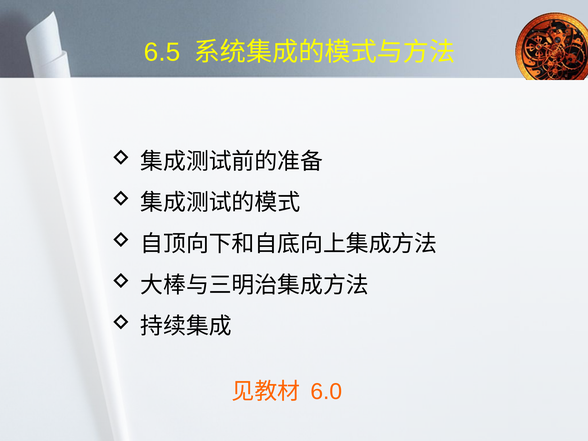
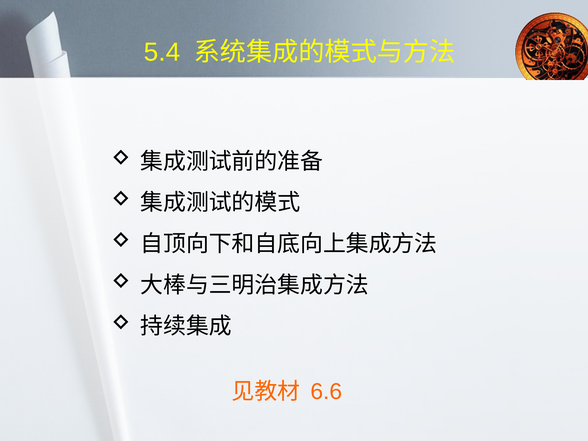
6.5: 6.5 -> 5.4 (162, 52)
6.0: 6.0 -> 6.6 (326, 392)
